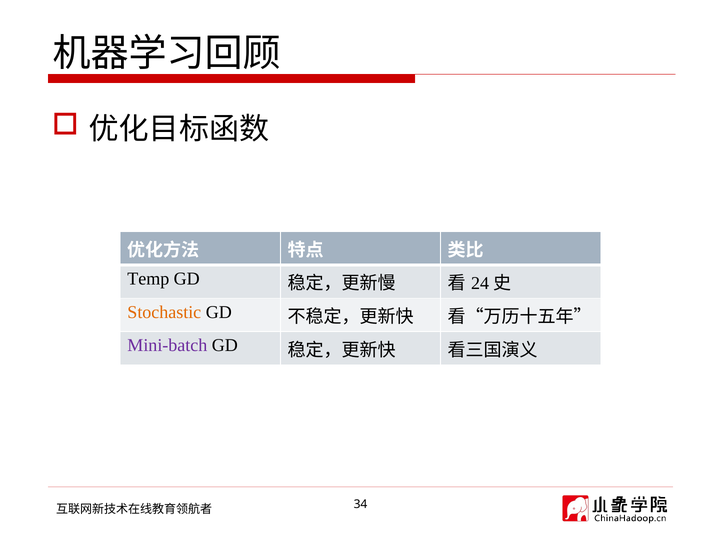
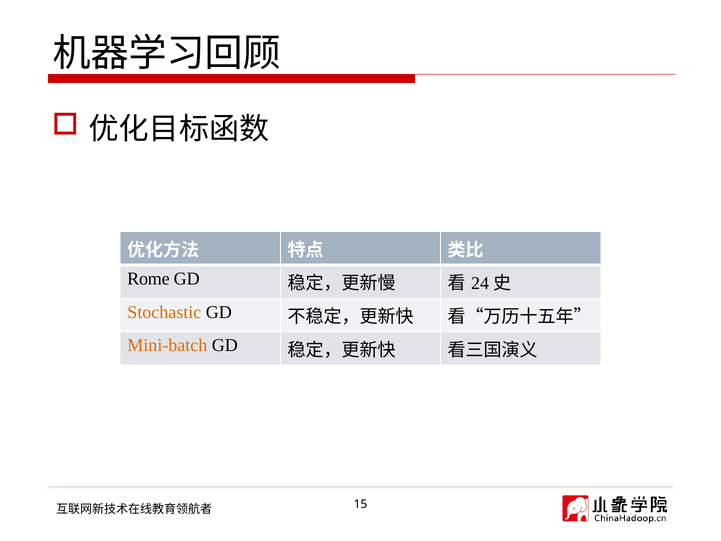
Temp: Temp -> Rome (148, 279)
Mini-batch colour: purple -> orange (167, 345)
34: 34 -> 15 (360, 504)
